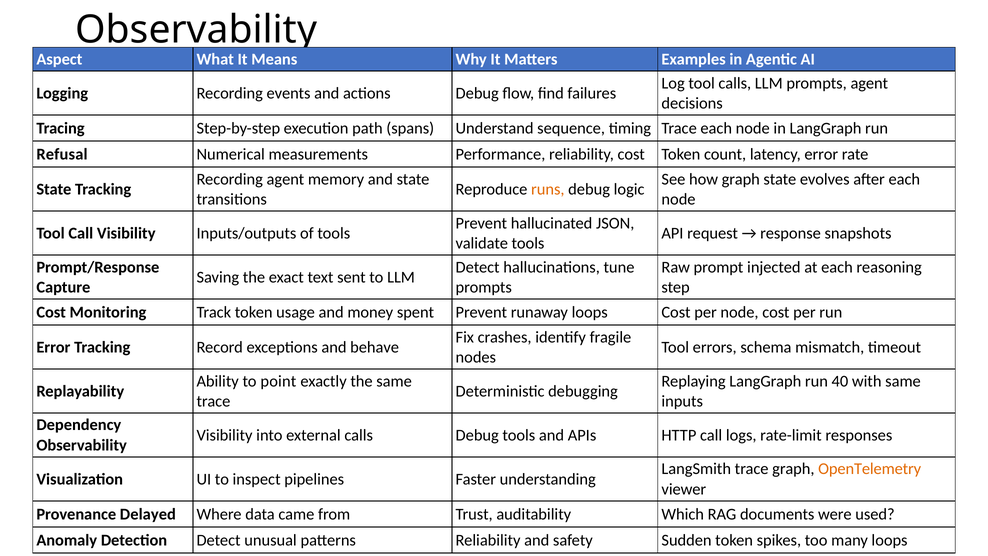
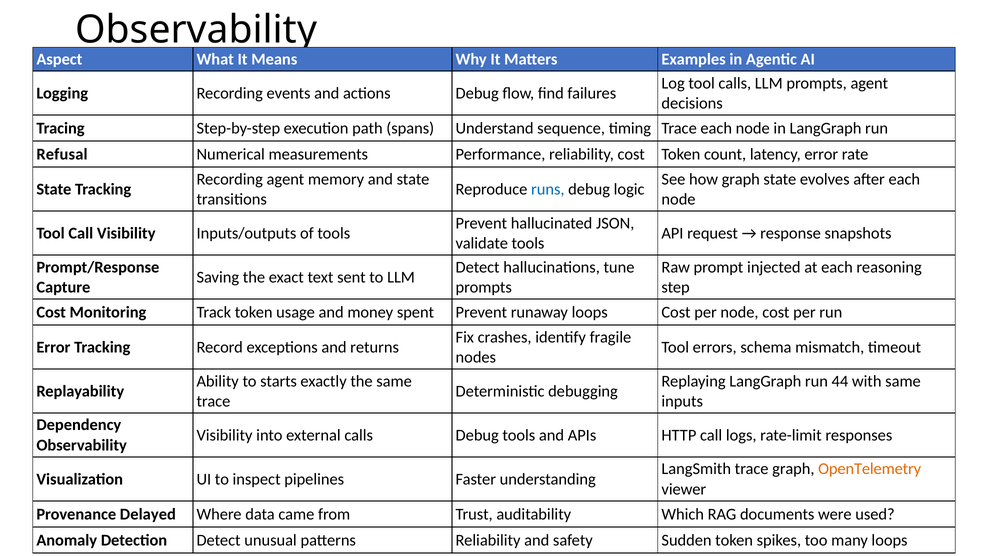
runs colour: orange -> blue (548, 189)
behave: behave -> returns (375, 347)
point: point -> starts (279, 381)
40: 40 -> 44 (840, 381)
